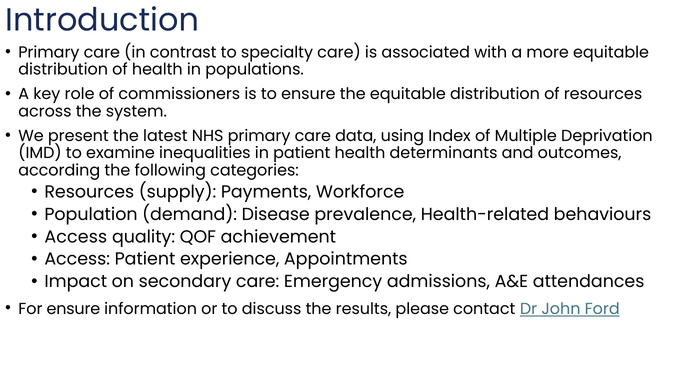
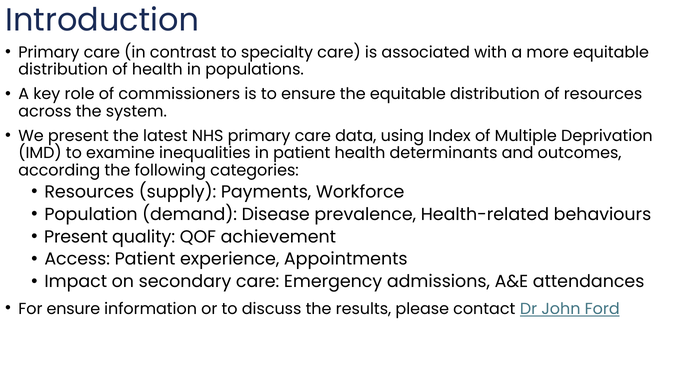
Access: Access -> Present (76, 237)
